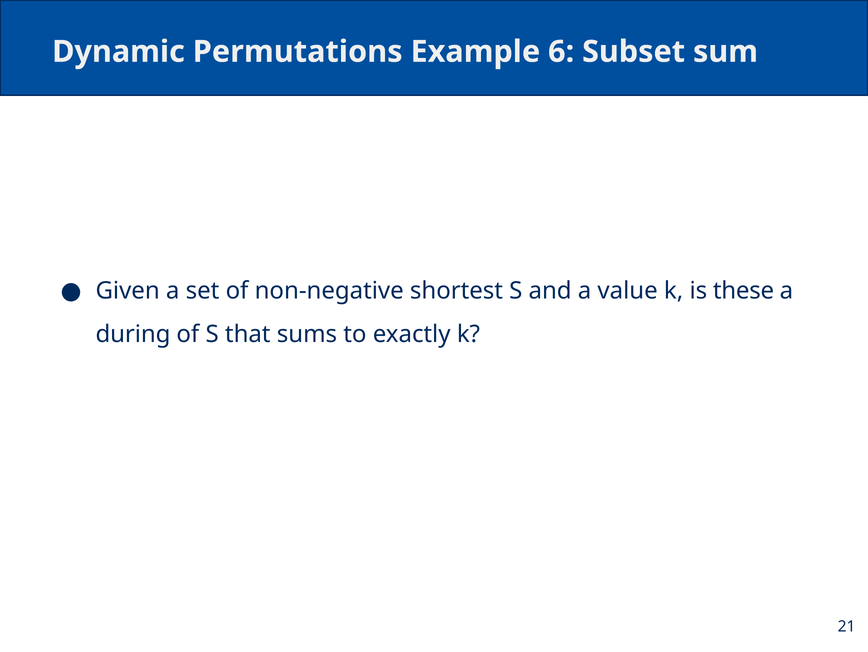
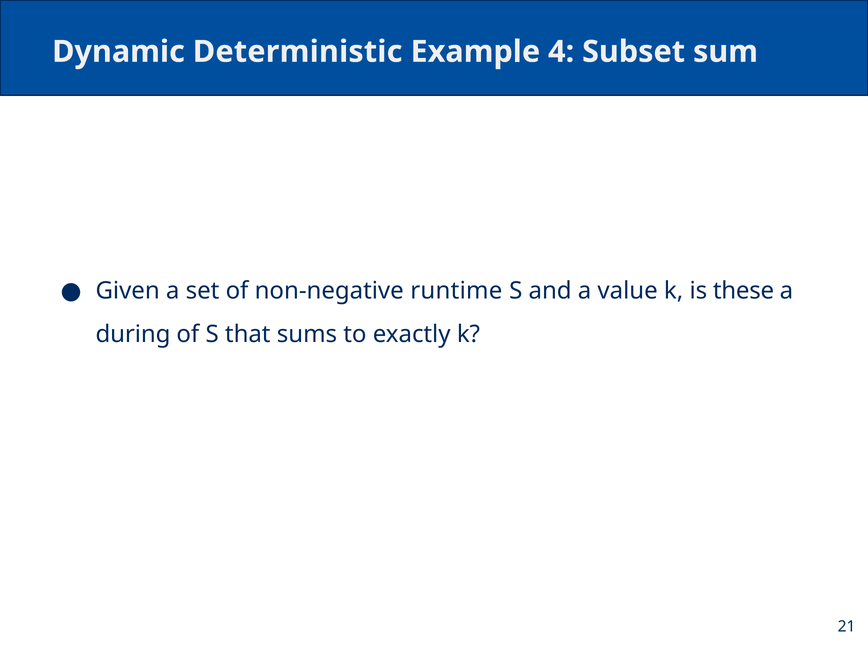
Permutations: Permutations -> Deterministic (298, 52)
6: 6 -> 4 (561, 52)
shortest: shortest -> runtime (456, 291)
